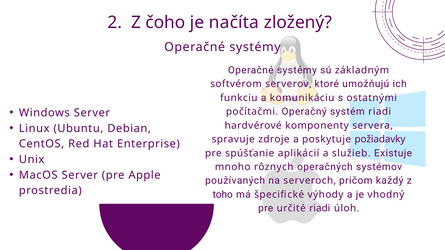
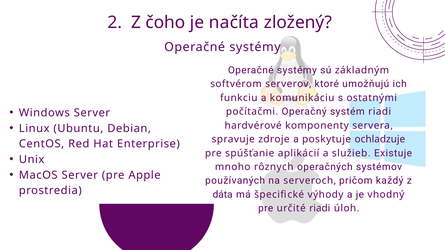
požiadavky: požiadavky -> ochladzuje (380, 139)
toho: toho -> dáta (223, 195)
